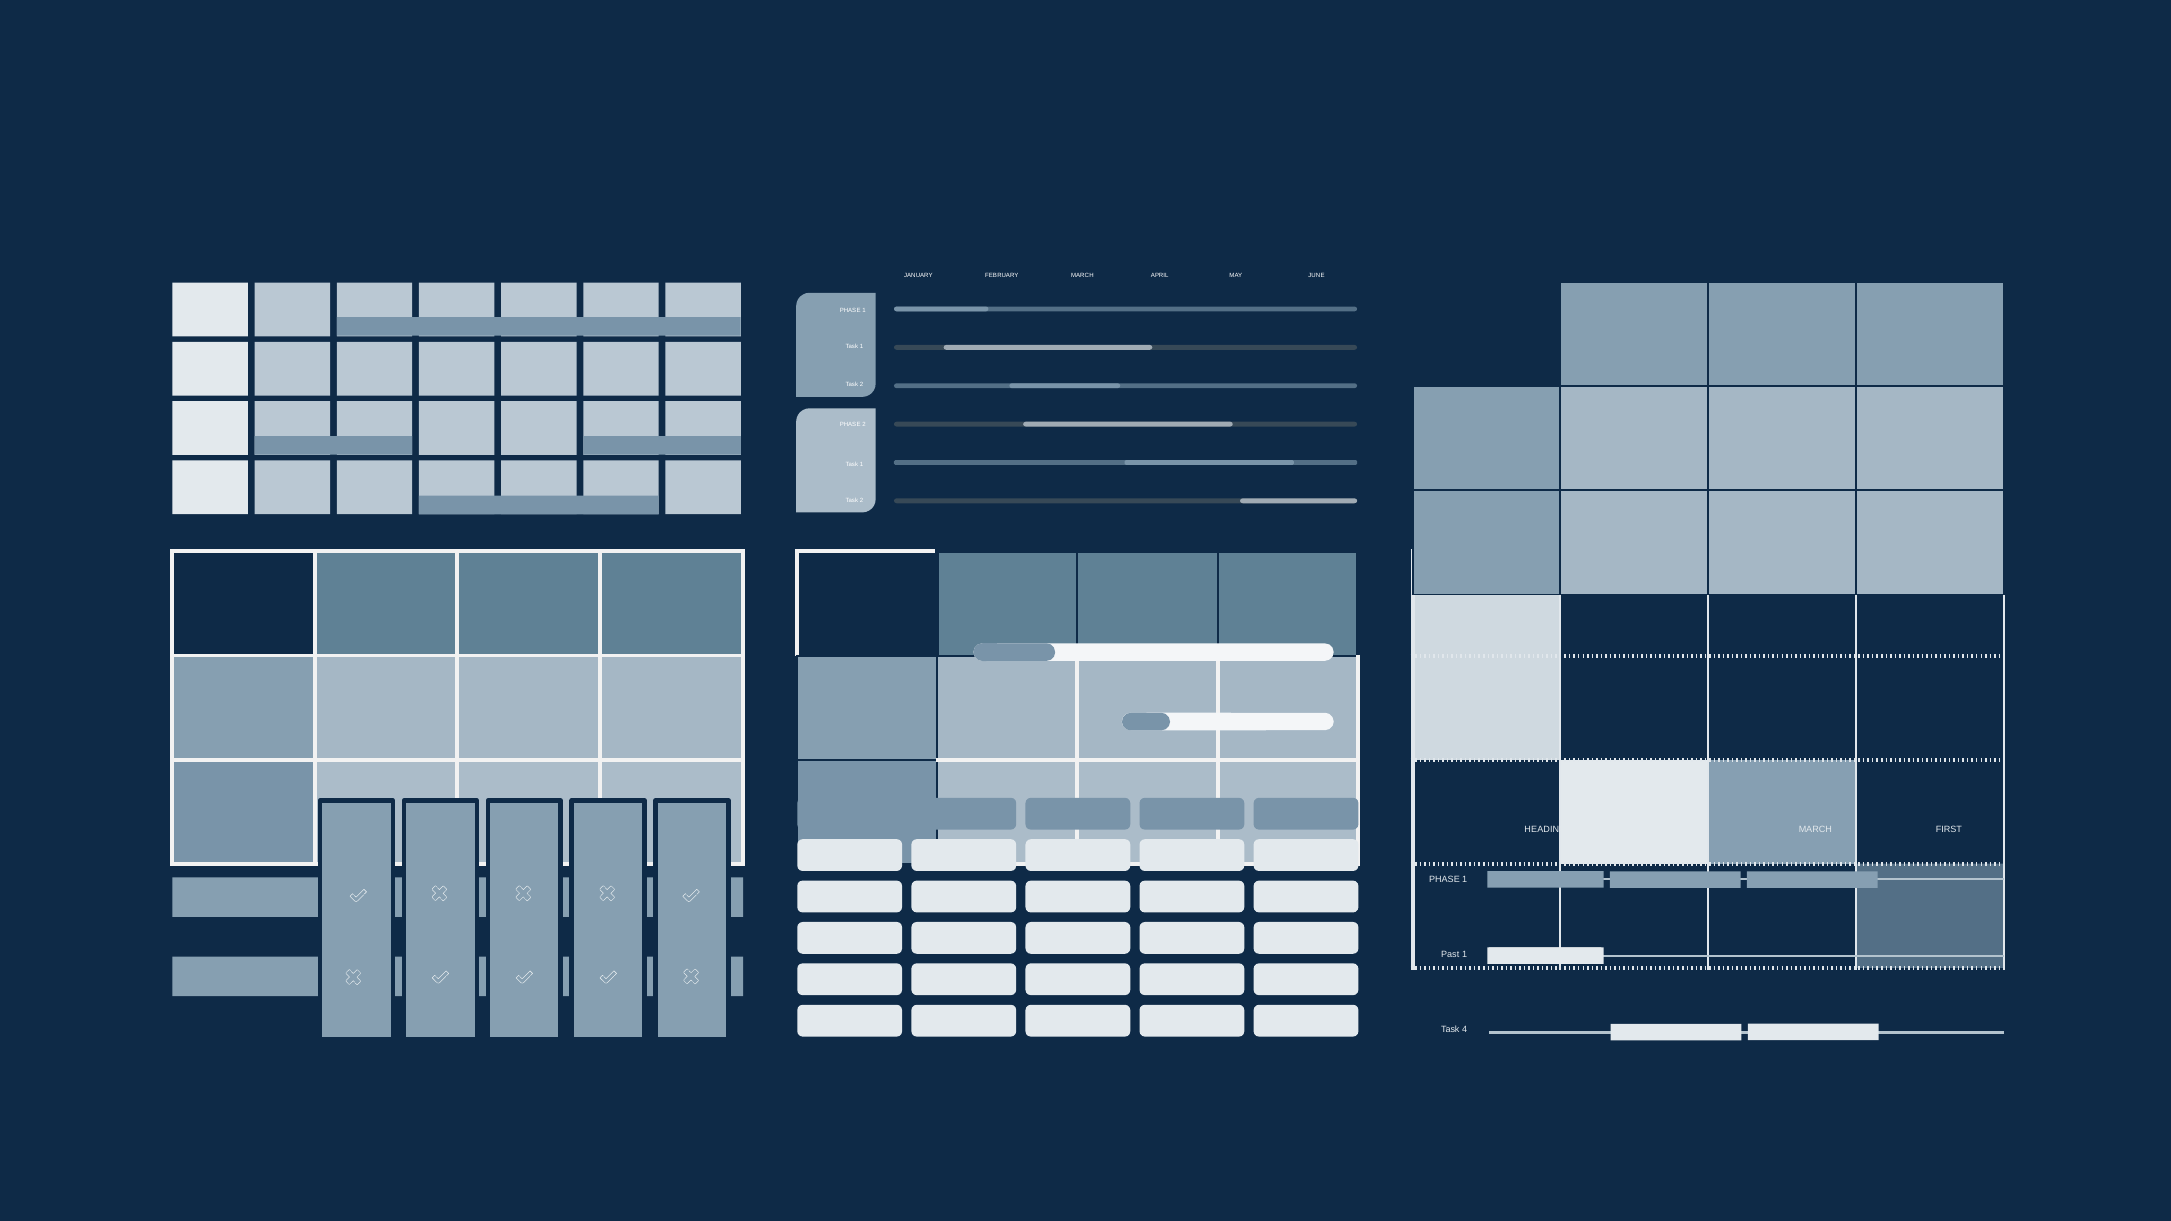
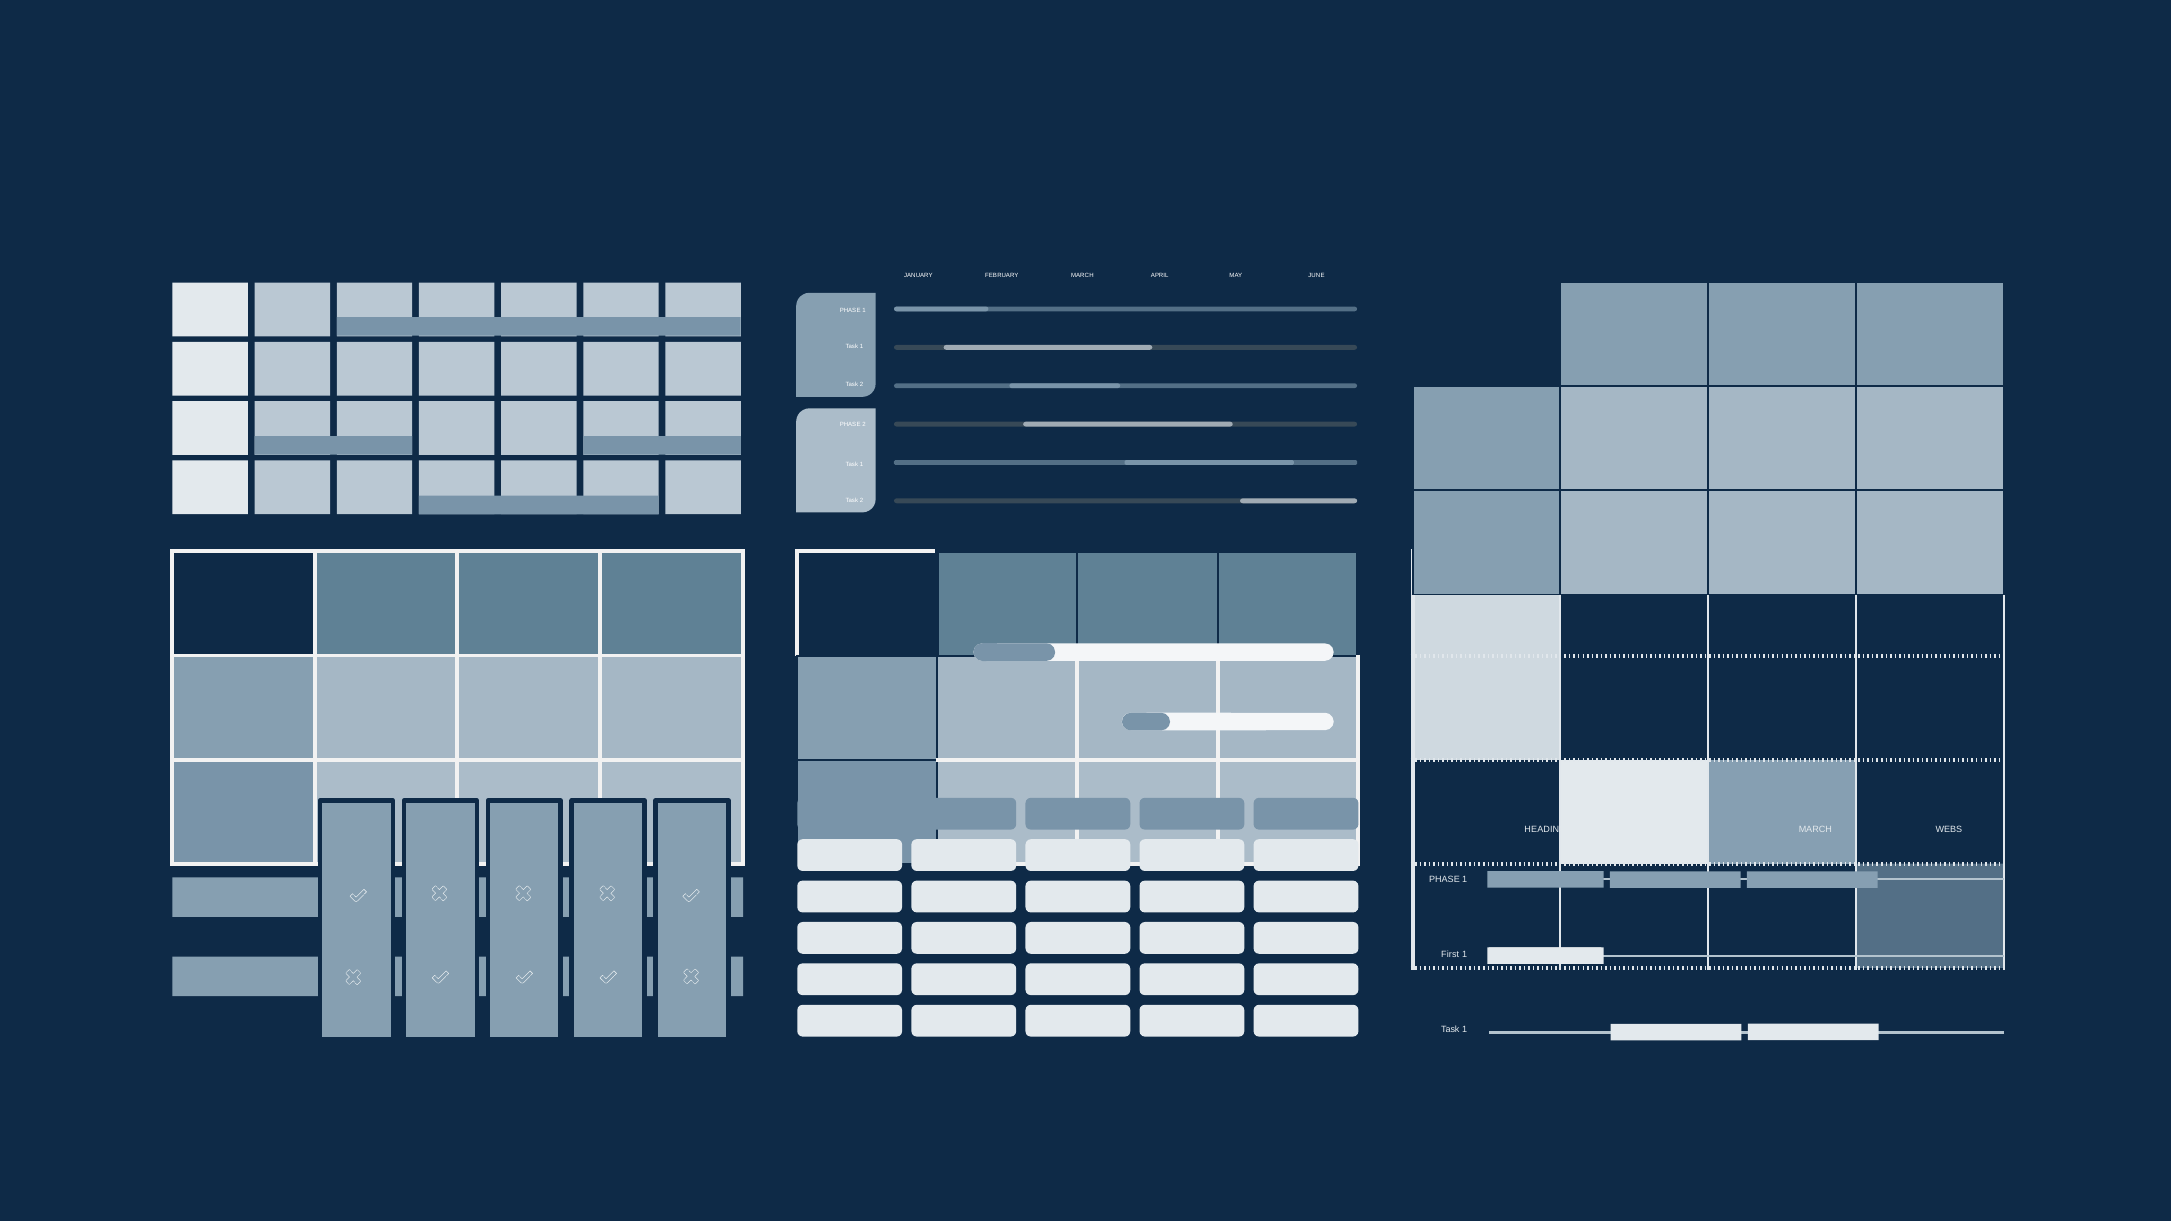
FIRST: FIRST -> WEBS (1949, 830)
Past: Past -> First (1450, 955)
4: 4 -> 1 (1465, 1030)
